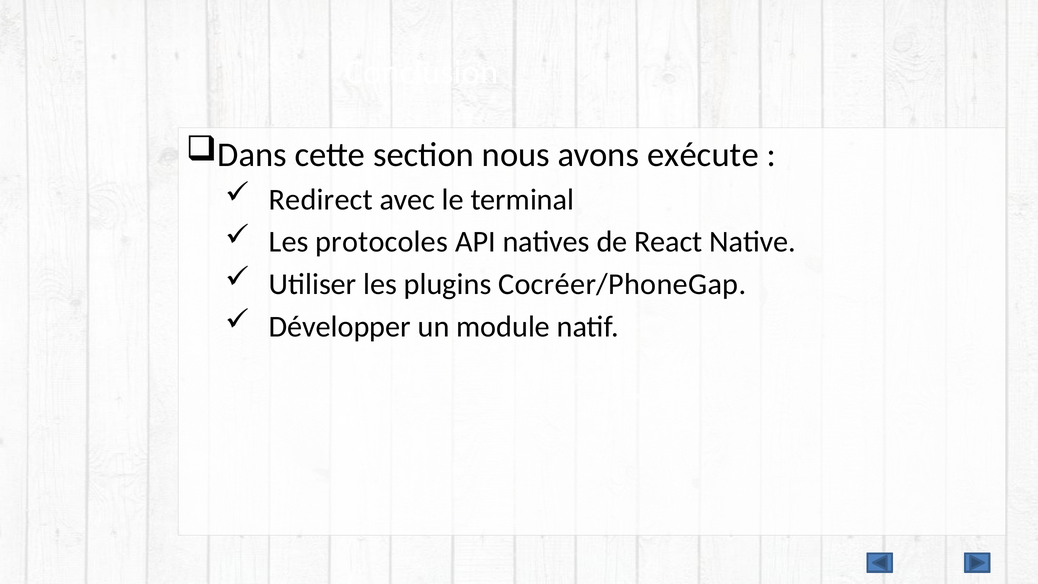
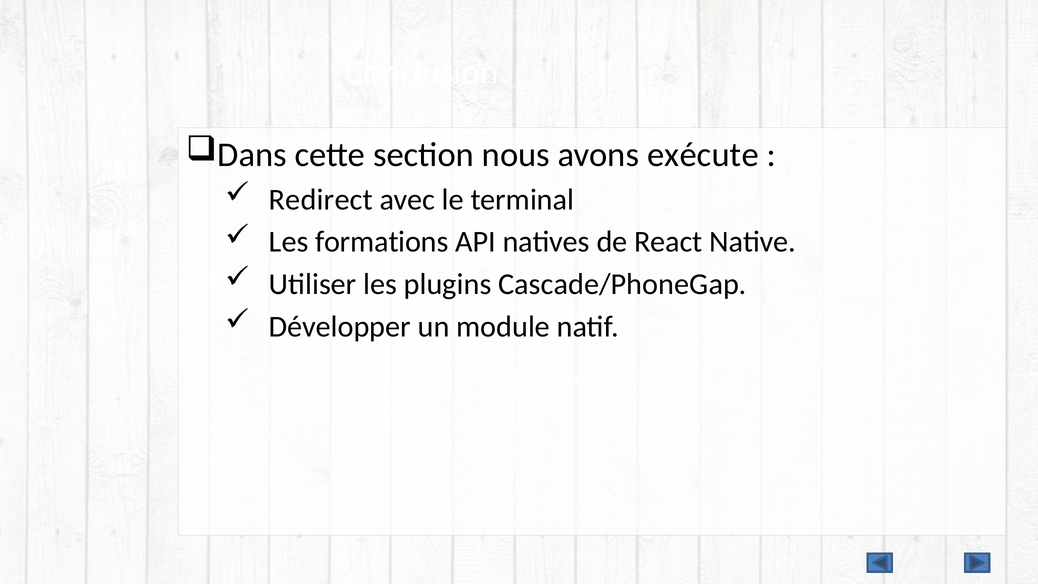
protocoles: protocoles -> formations (382, 242)
Cocréer/PhoneGap: Cocréer/PhoneGap -> Cascade/PhoneGap (622, 284)
